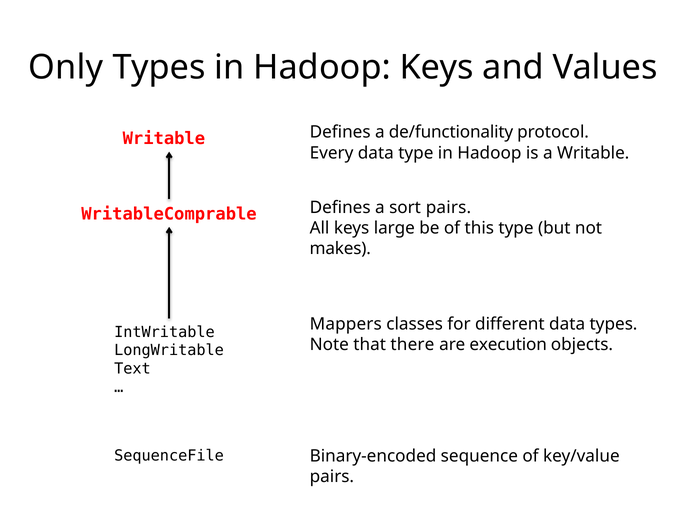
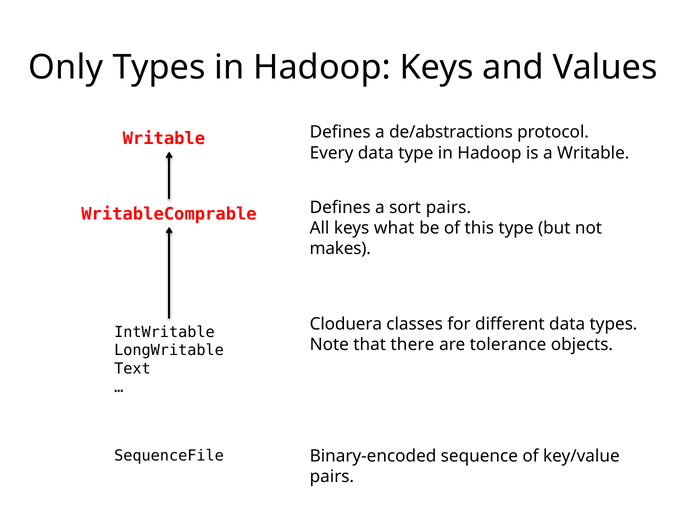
de/functionality: de/functionality -> de/abstractions (451, 132)
large: large -> what (394, 228)
Mappers: Mappers -> Cloduera (346, 324)
execution: execution -> tolerance (508, 344)
